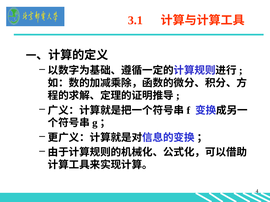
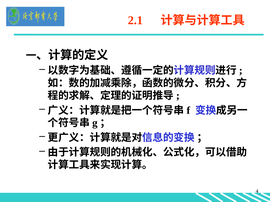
3.1: 3.1 -> 2.1 (135, 20)
